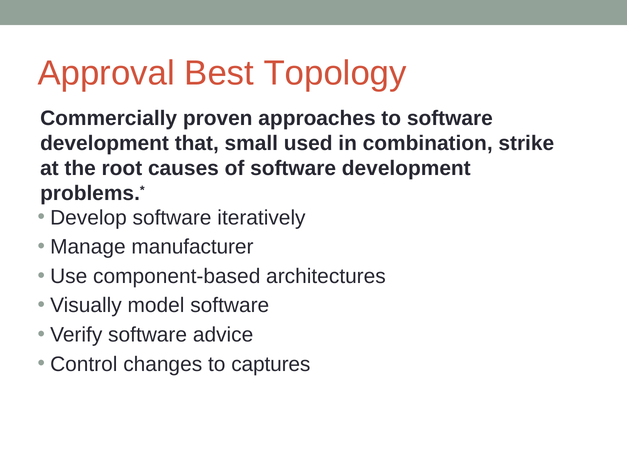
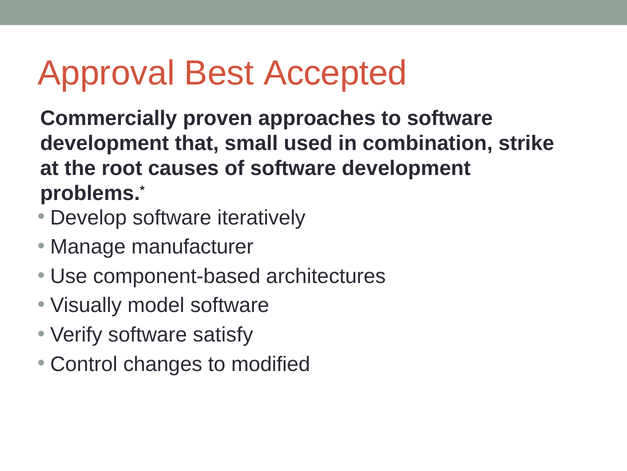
Topology: Topology -> Accepted (335, 73)
advice: advice -> satisfy (223, 334)
captures: captures -> modified (271, 364)
